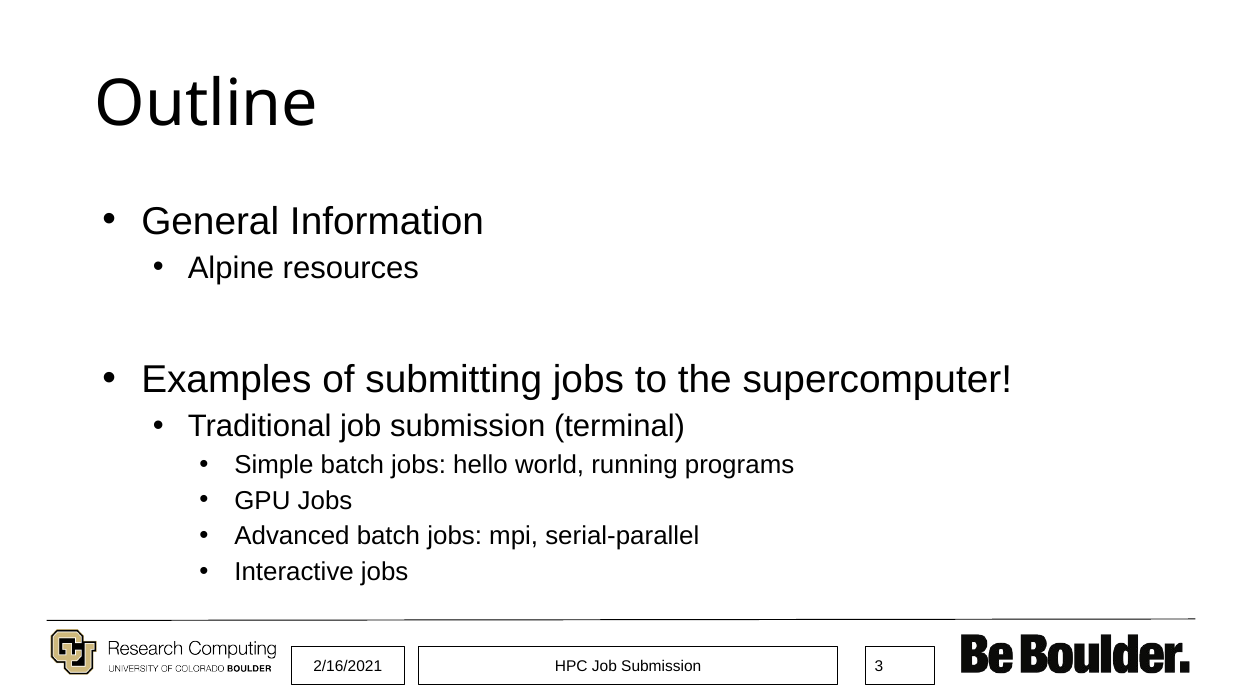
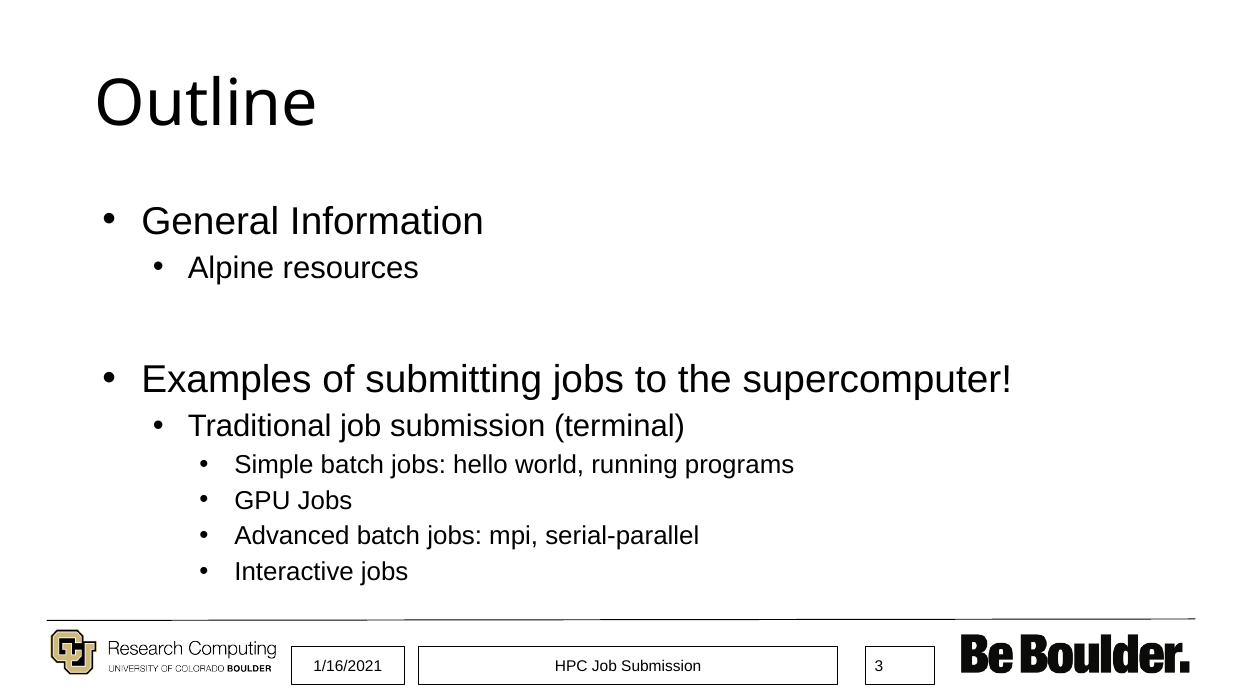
2/16/2021: 2/16/2021 -> 1/16/2021 (348, 667)
